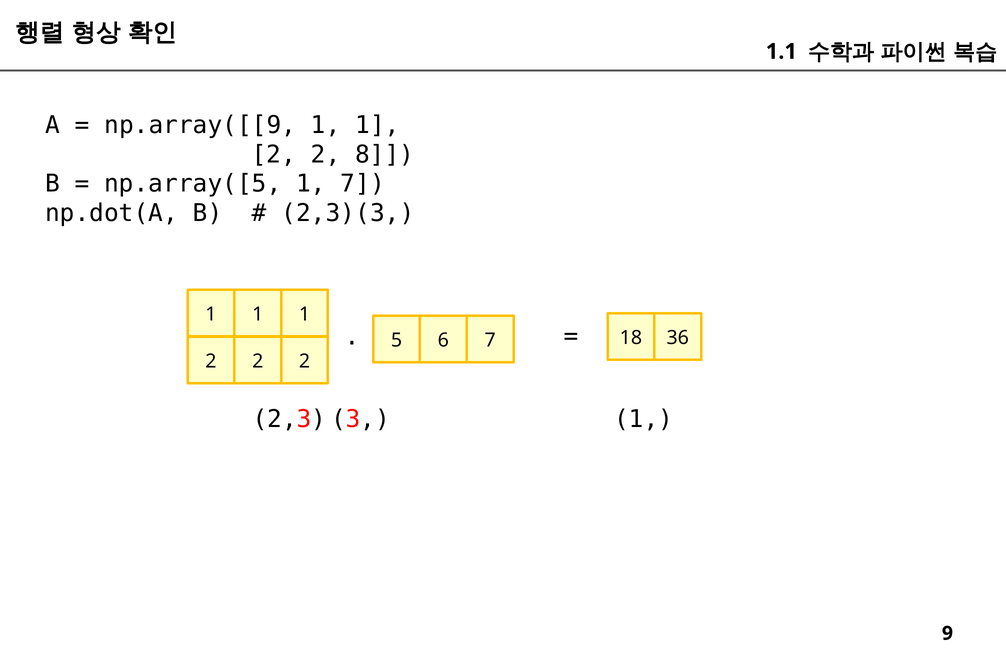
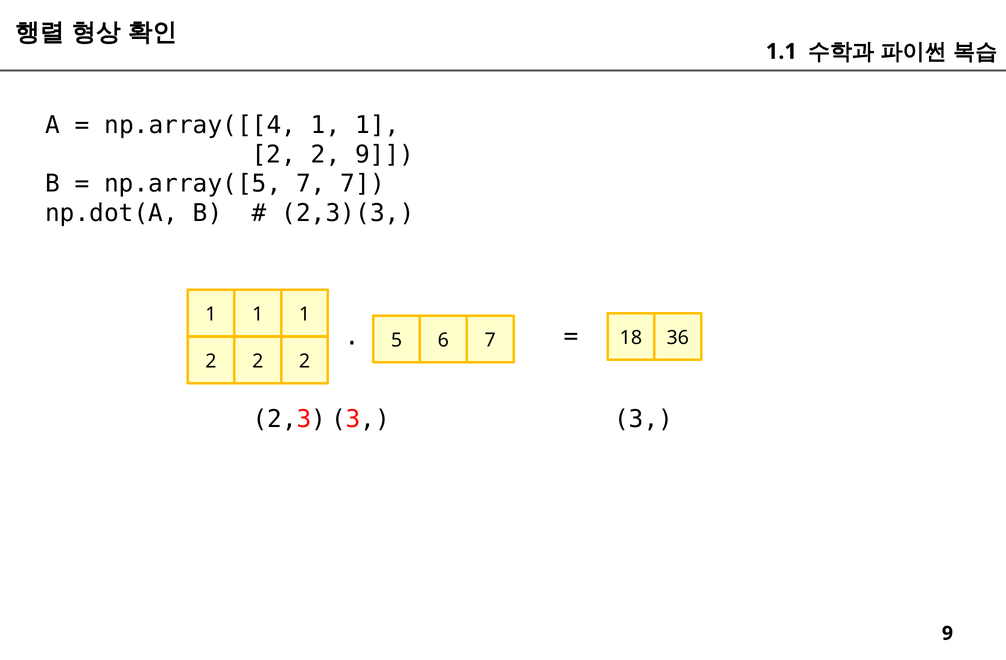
np.array([[9: np.array([[9 -> np.array([[4 (200, 125)
2 8: 8 -> 9 (385, 155)
np.array([5 1: 1 -> 7 (311, 184)
1: 1 -> 3 (644, 420)
